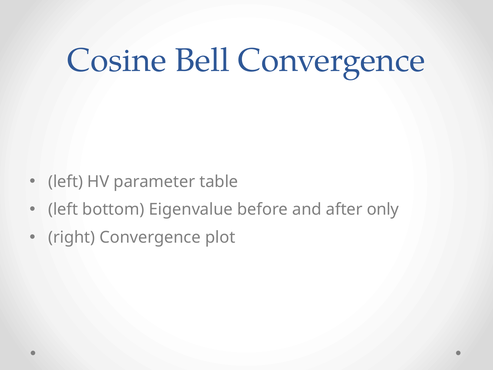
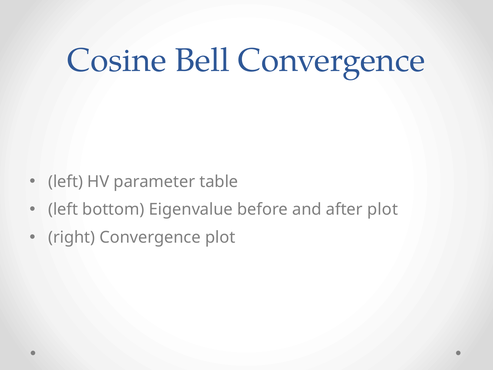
after only: only -> plot (383, 209)
